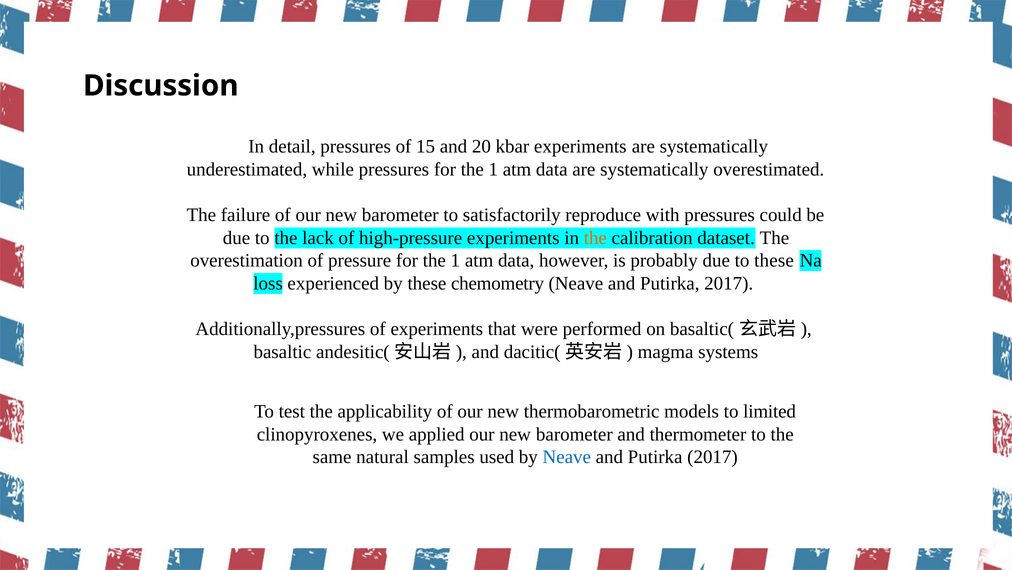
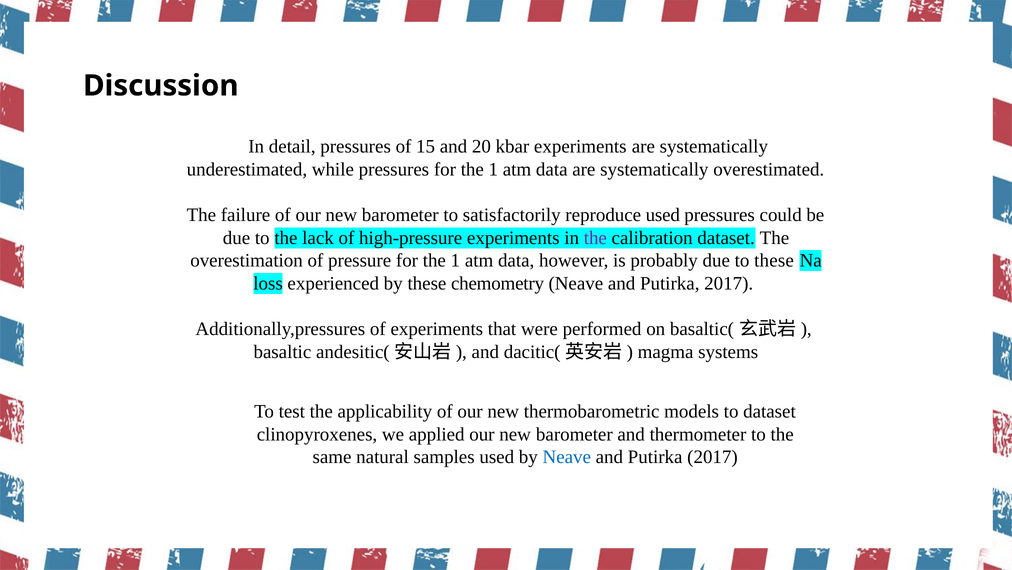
reproduce with: with -> used (663, 215)
the colour: orange -> purple (595, 238)
to limited: limited -> dataset (769, 411)
